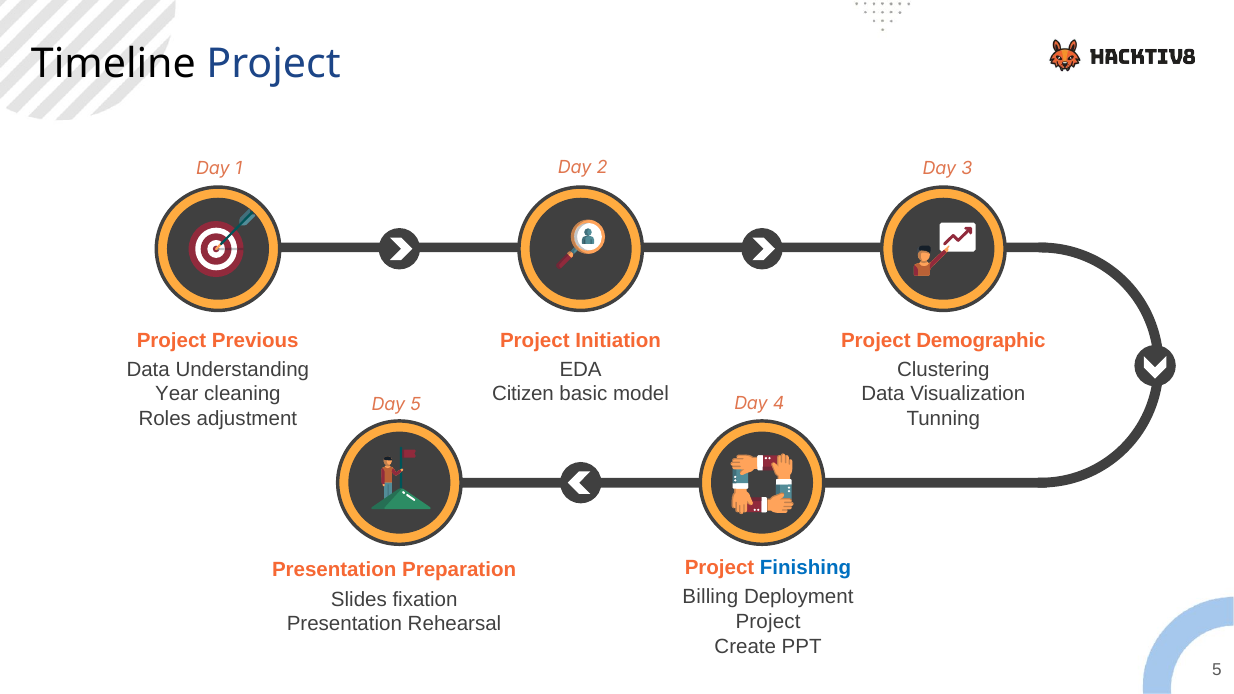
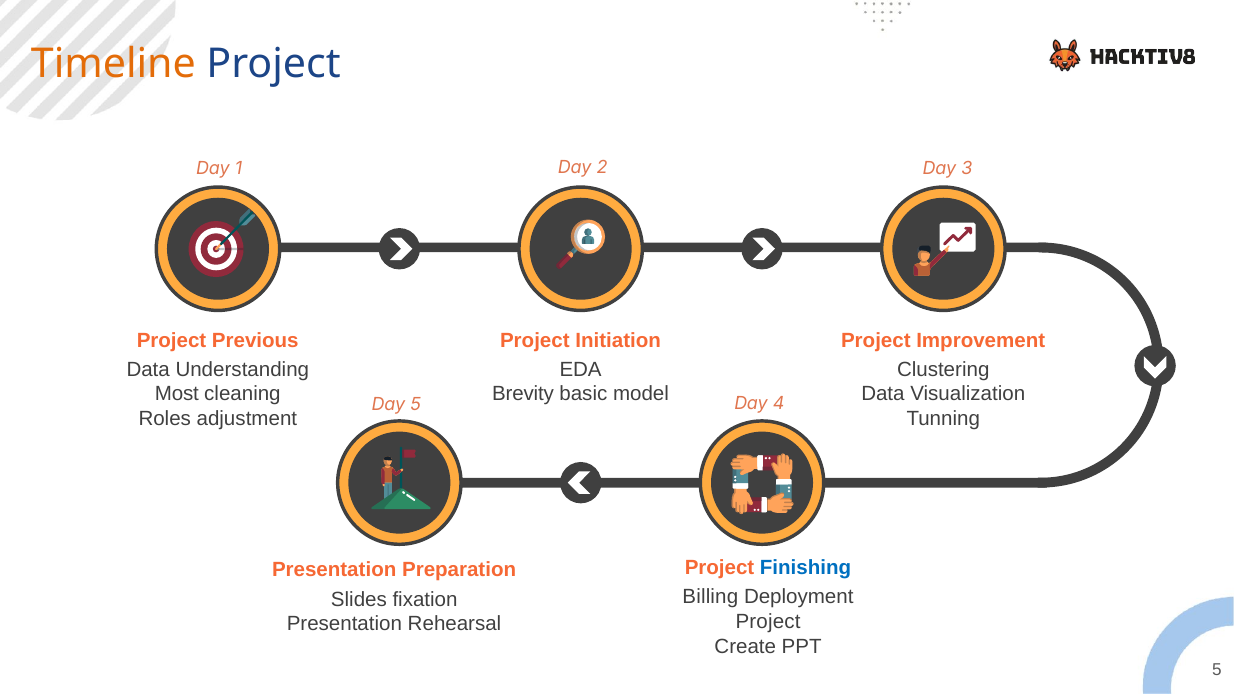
Timeline colour: black -> orange (113, 64)
Demographic: Demographic -> Improvement (981, 340)
Year: Year -> Most (177, 394)
Citizen: Citizen -> Brevity (523, 394)
